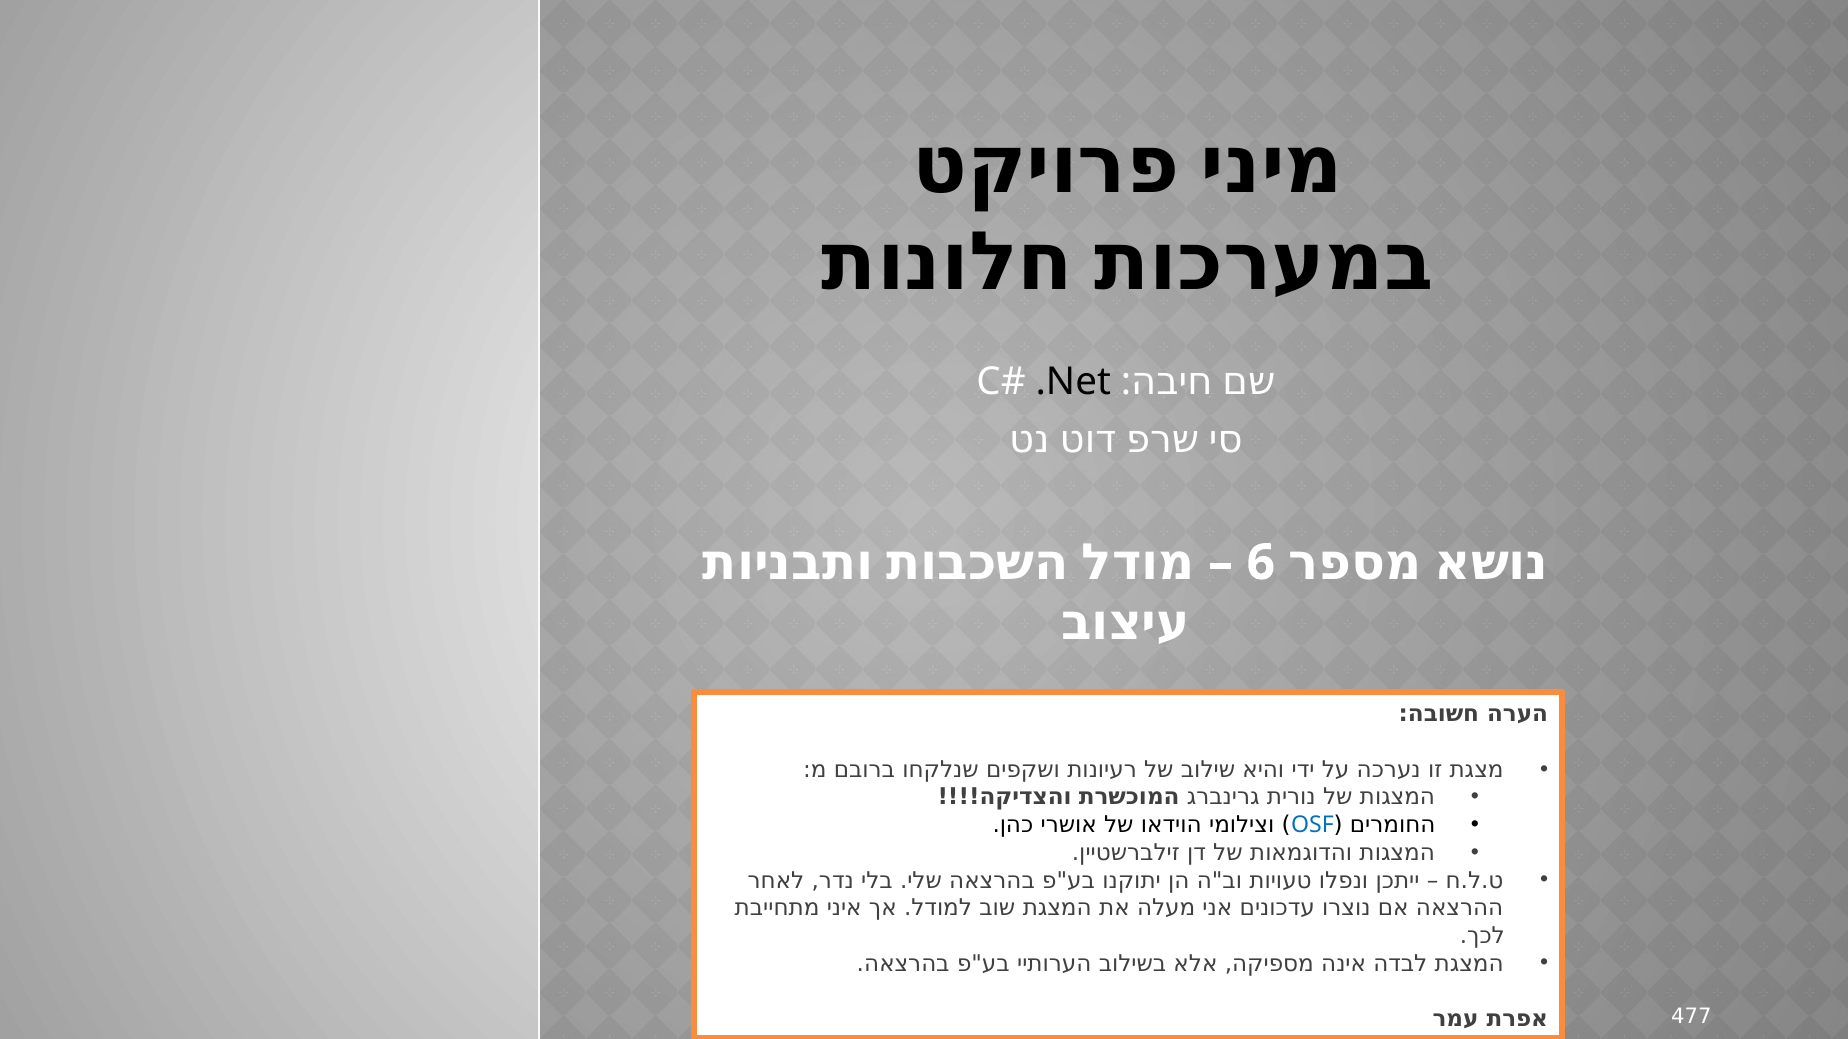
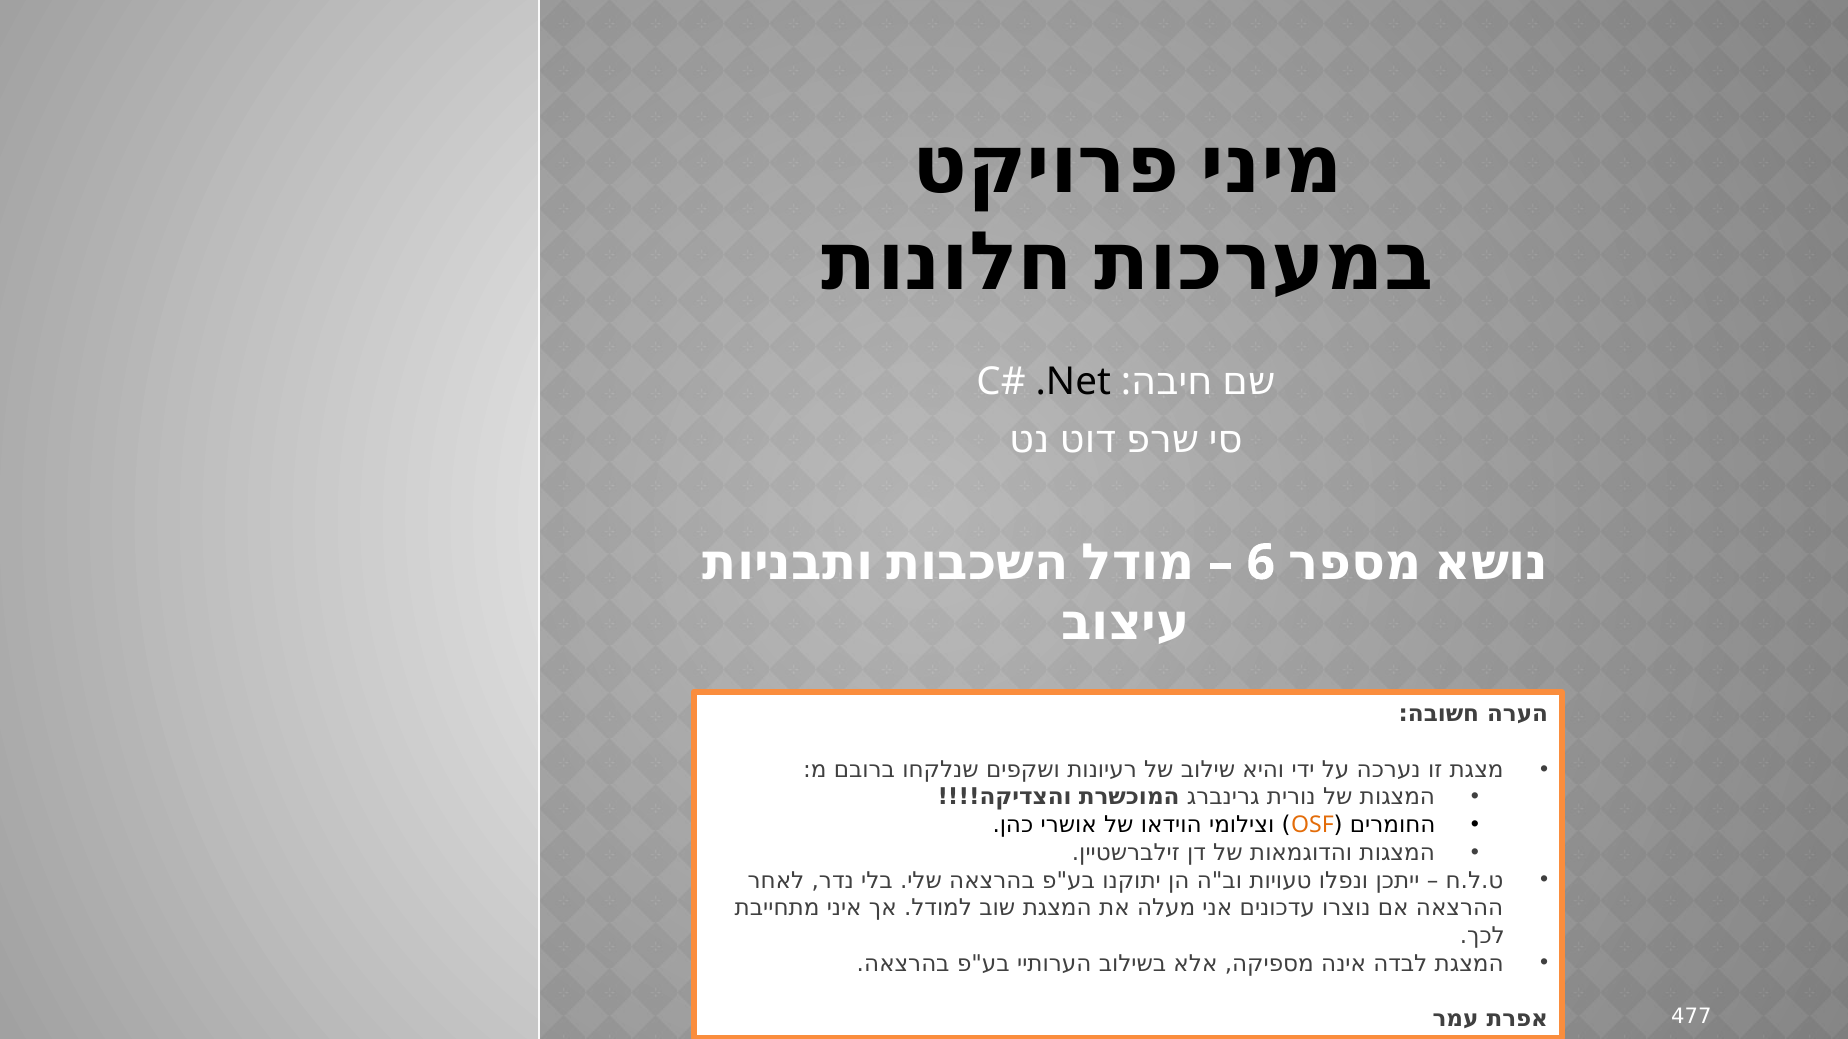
OSF colour: blue -> orange (1312, 825)
